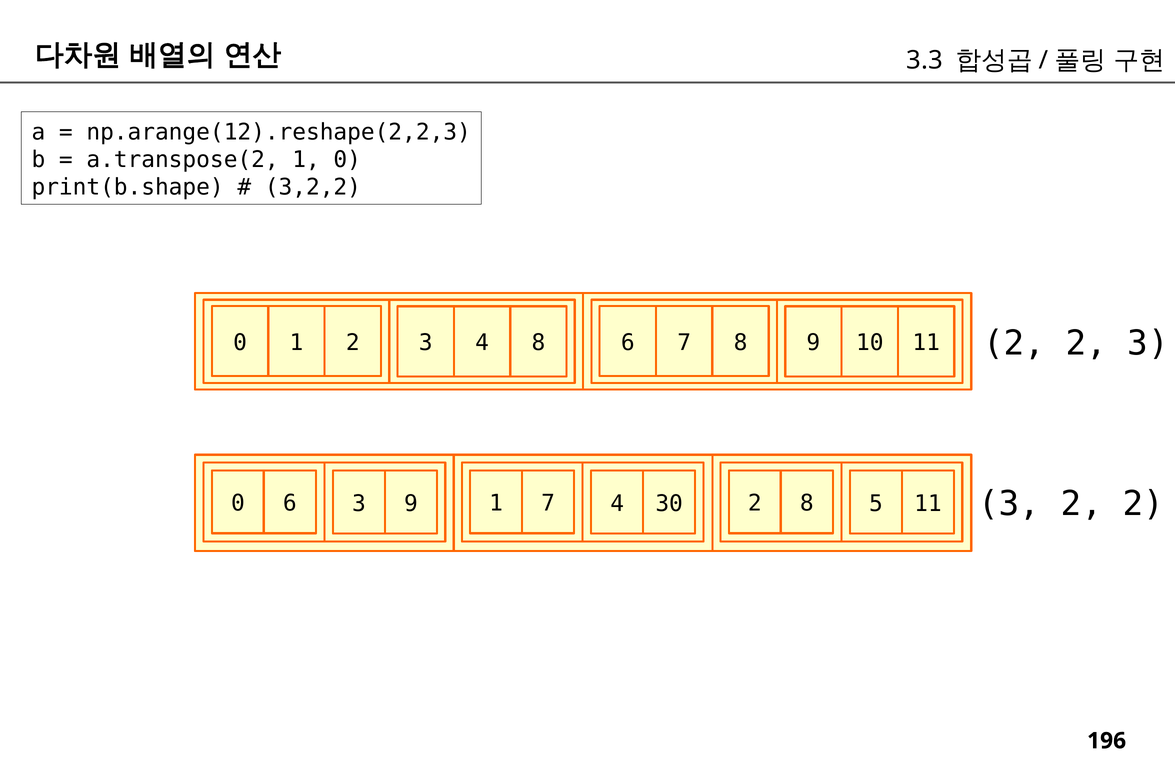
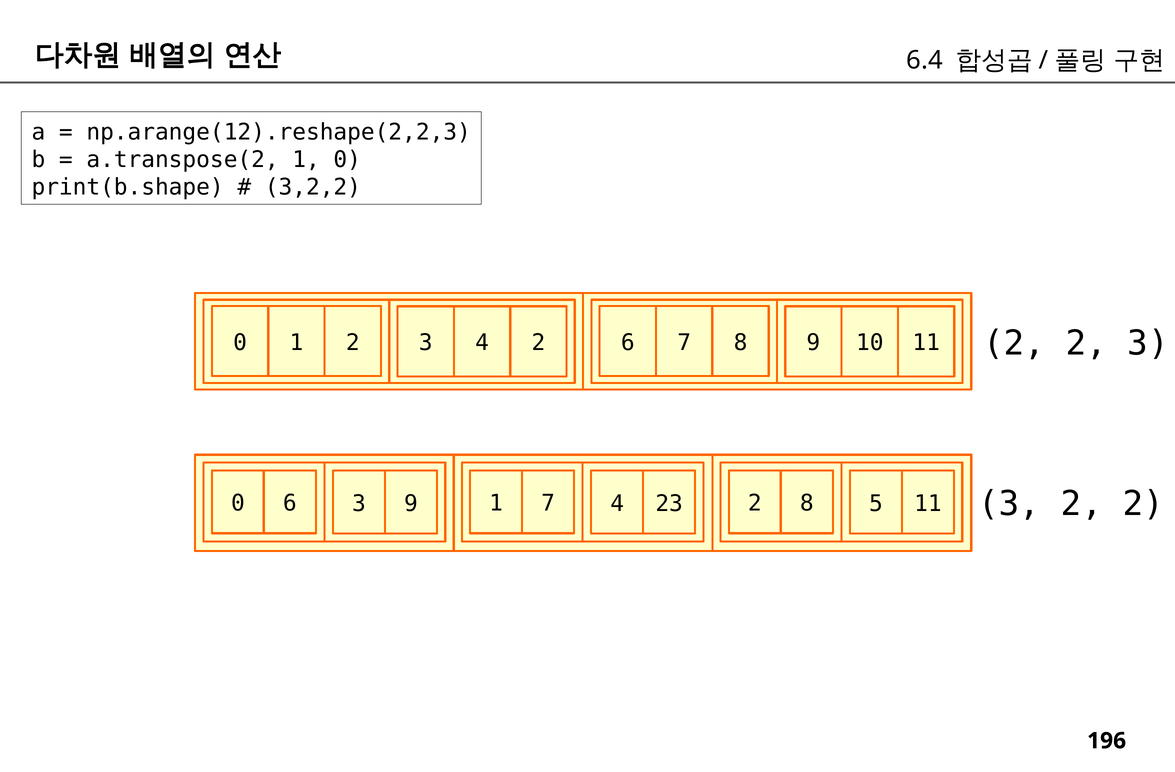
3.3: 3.3 -> 6.4 (925, 60)
4 8: 8 -> 2 (538, 343)
30: 30 -> 23 (669, 503)
